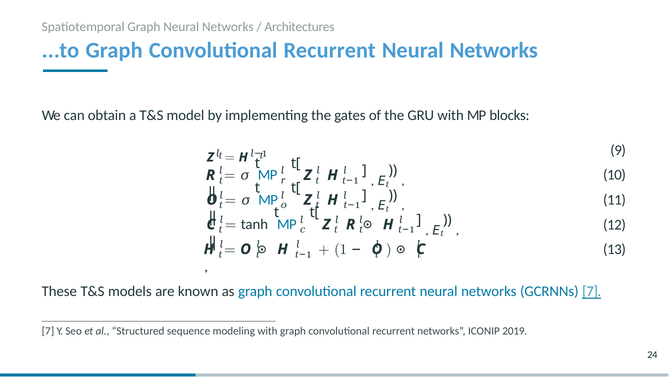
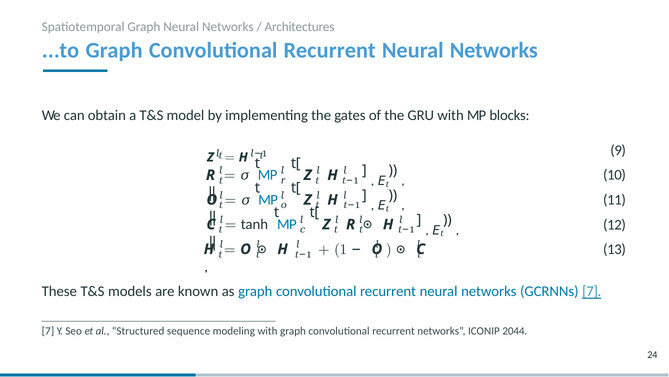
2019: 2019 -> 2044 (515, 331)
